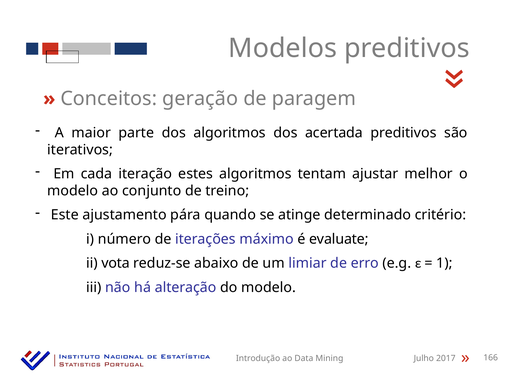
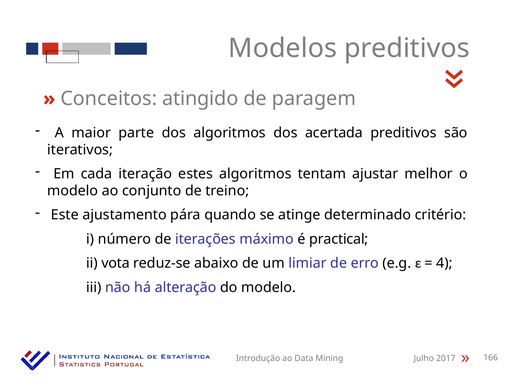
geração: geração -> atingido (200, 99)
evaluate: evaluate -> practical (339, 239)
1: 1 -> 4 (444, 263)
